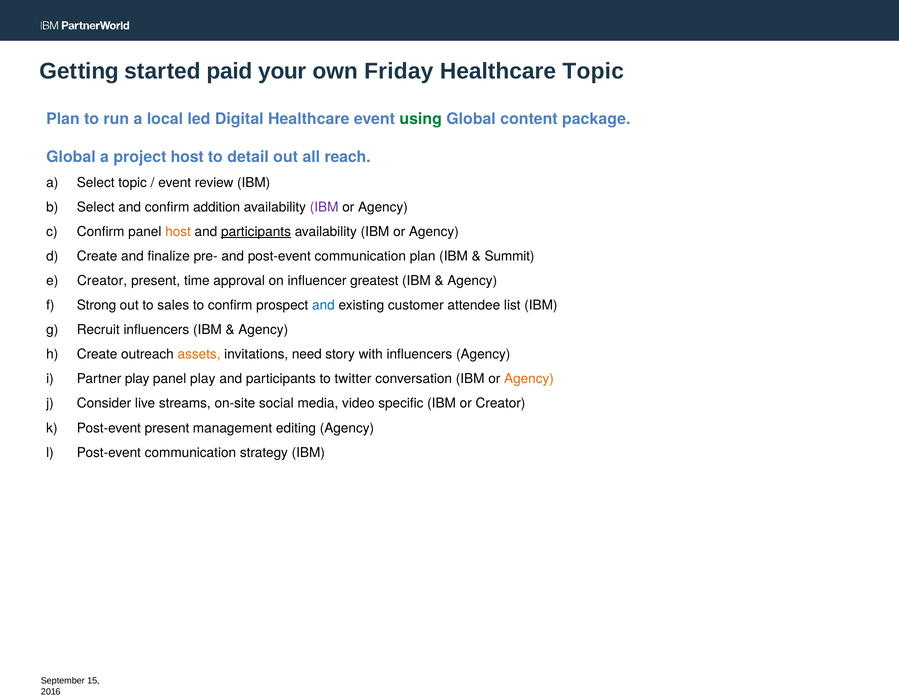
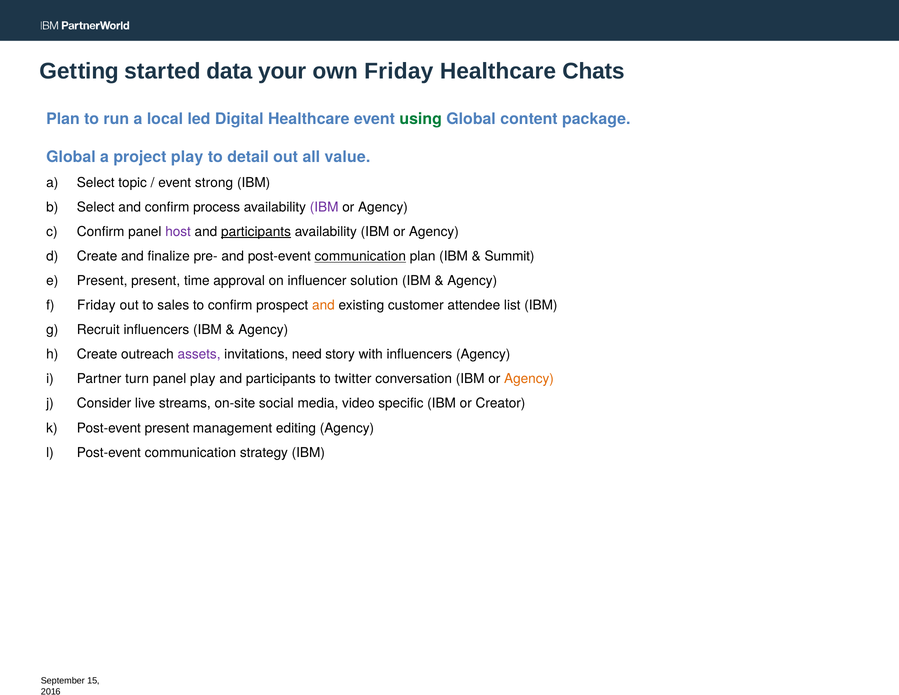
paid: paid -> data (229, 71)
Healthcare Topic: Topic -> Chats (593, 71)
project host: host -> play (187, 157)
reach: reach -> value (347, 157)
review: review -> strong (214, 183)
addition: addition -> process (217, 207)
host colour: orange -> purple (178, 232)
communication underline: none -> present (360, 256)
Creator: Creator -> Present (102, 281)
greatest: greatest -> solution (374, 281)
Strong: Strong -> Friday (96, 305)
and colour: blue -> orange (323, 305)
assets colour: orange -> purple (199, 354)
Partner play: play -> turn (137, 379)
